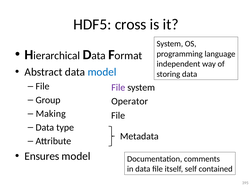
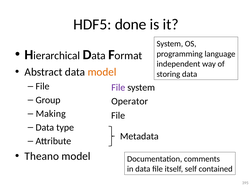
cross: cross -> done (131, 24)
model colour: blue -> orange (102, 72)
Ensures: Ensures -> Theano (42, 156)
